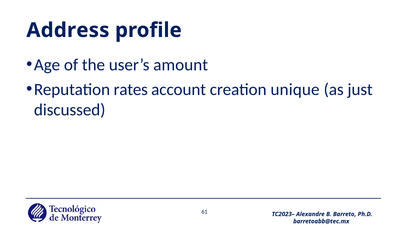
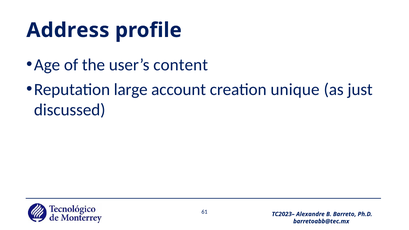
amount: amount -> content (181, 65)
rates: rates -> large (131, 90)
